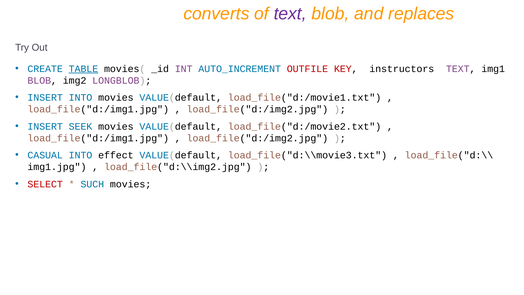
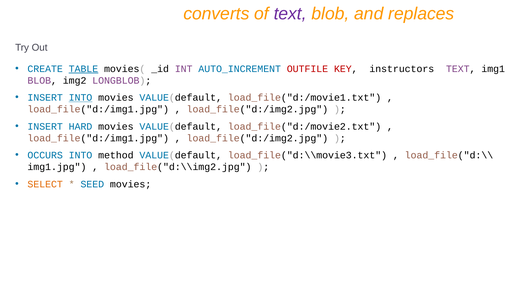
INTO underline: none -> present (81, 98)
SEEK: SEEK -> HARD (81, 126)
CASUAL: CASUAL -> OCCURS (45, 155)
effect: effect -> method (116, 155)
SELECT colour: red -> orange (45, 184)
SUCH: SUCH -> SEED (92, 184)
